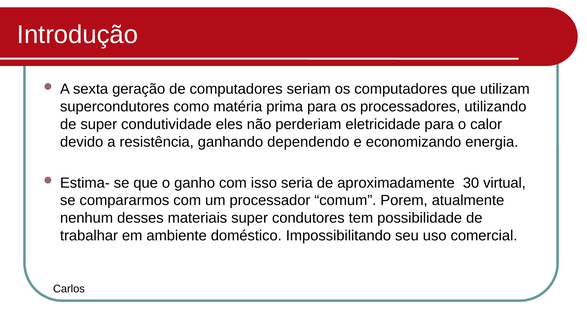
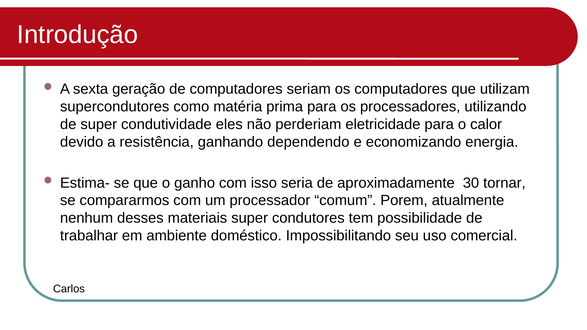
virtual: virtual -> tornar (504, 183)
